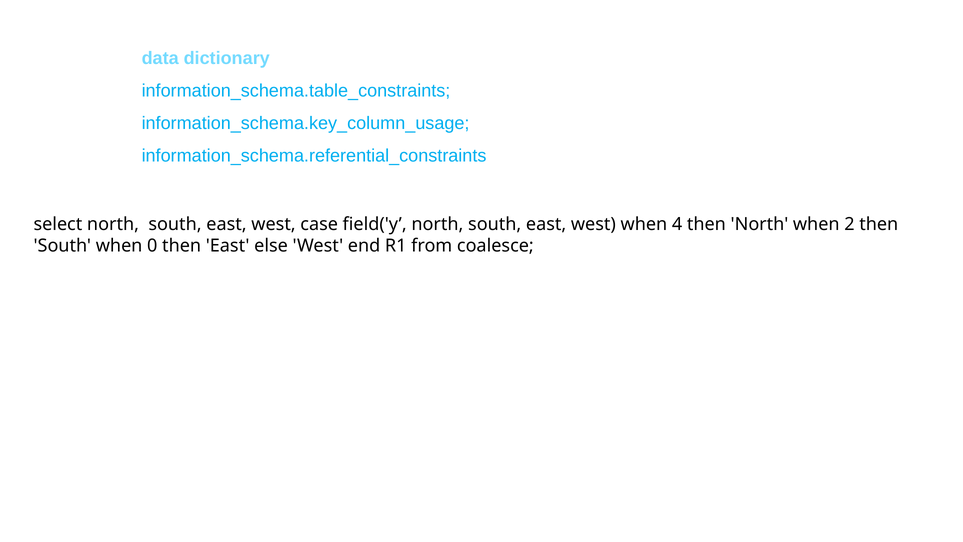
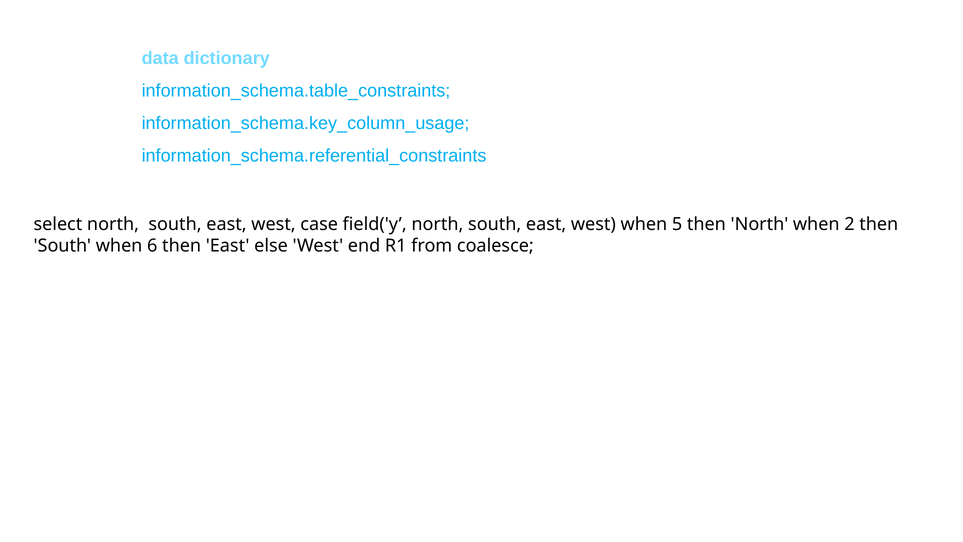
4: 4 -> 5 (677, 224)
0: 0 -> 6 (152, 246)
